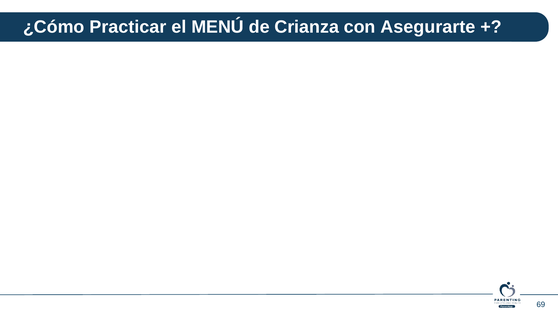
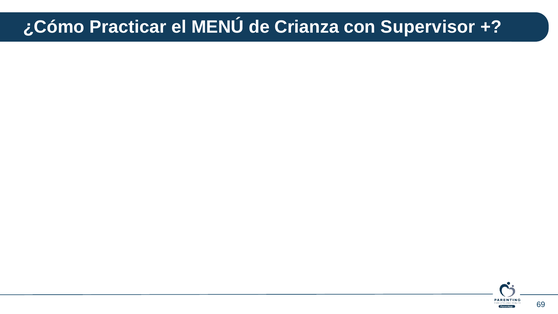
Asegurarte: Asegurarte -> Supervisor (428, 27)
